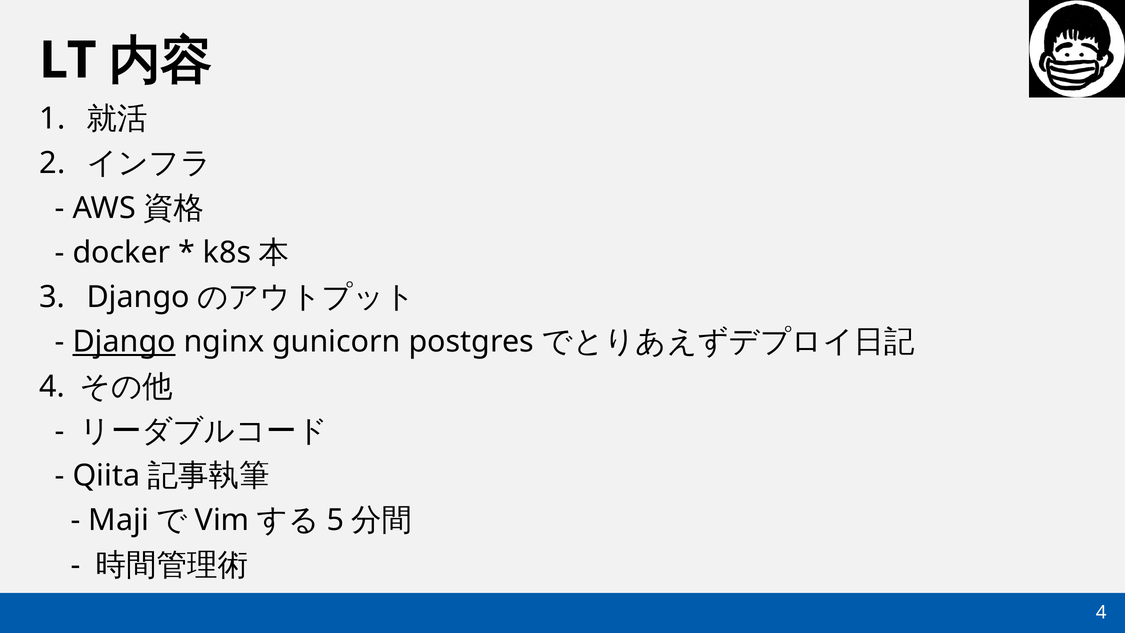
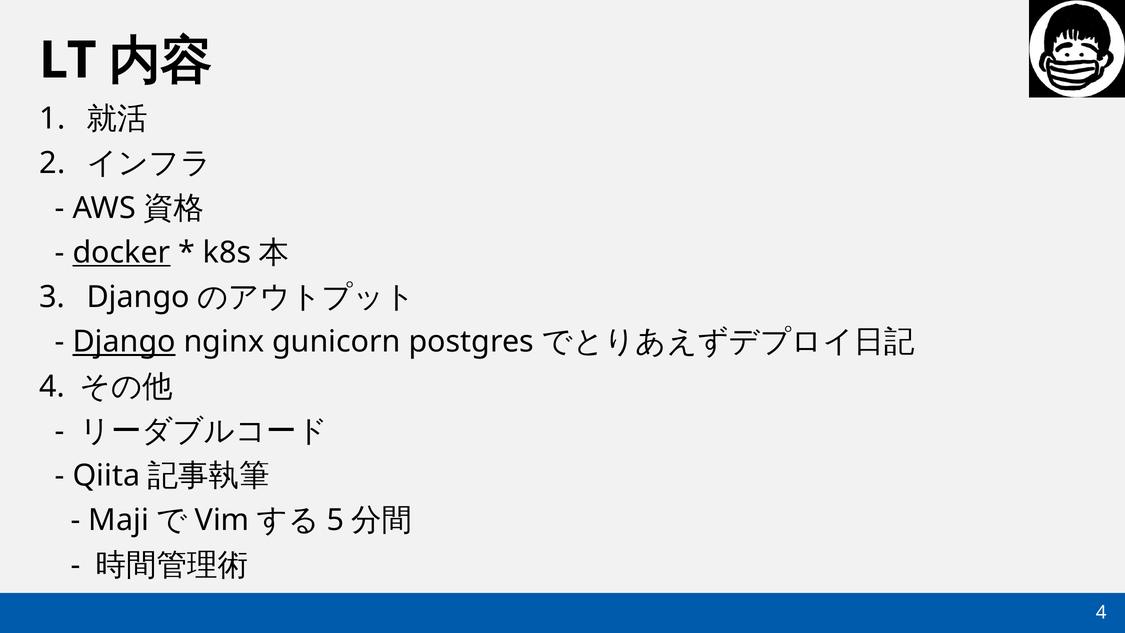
docker underline: none -> present (121, 253)
